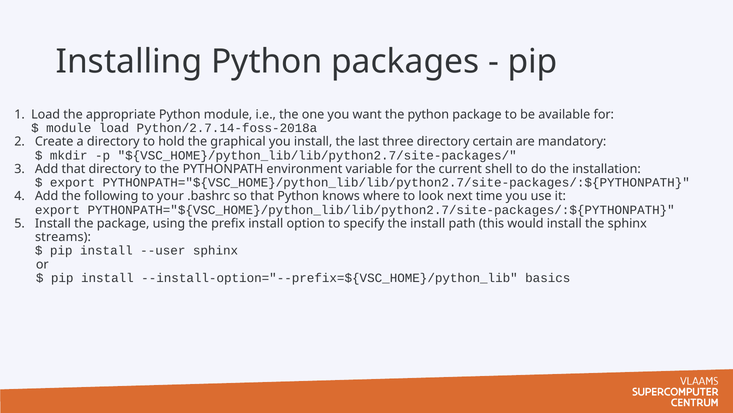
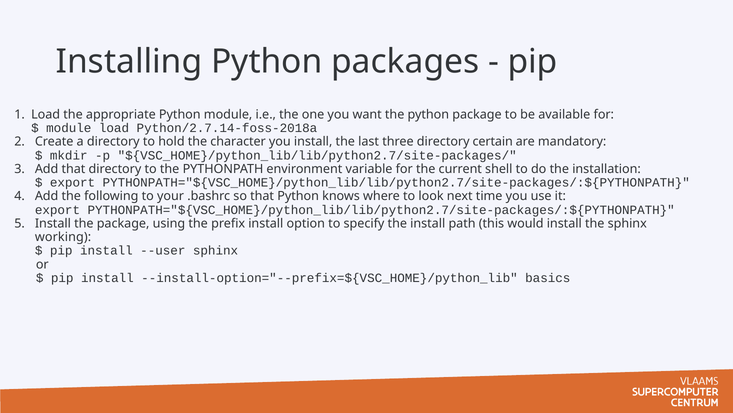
graphical: graphical -> character (238, 142)
streams: streams -> working (63, 237)
